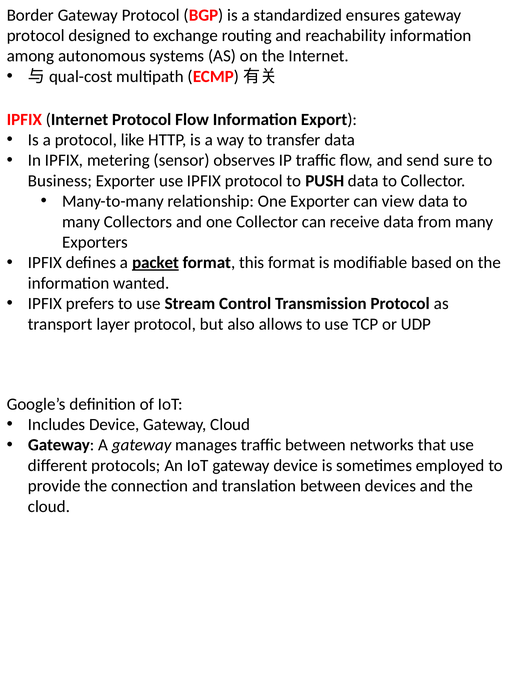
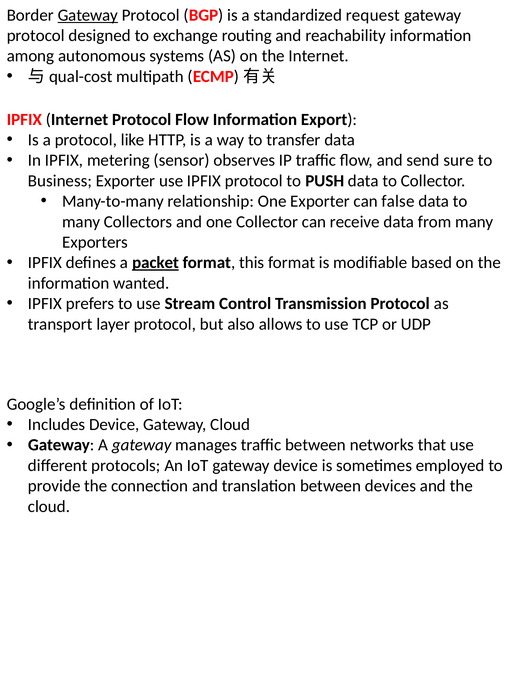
Gateway underline: none -> present (88, 15)
ensures: ensures -> request (373, 15)
view: view -> false (398, 201)
